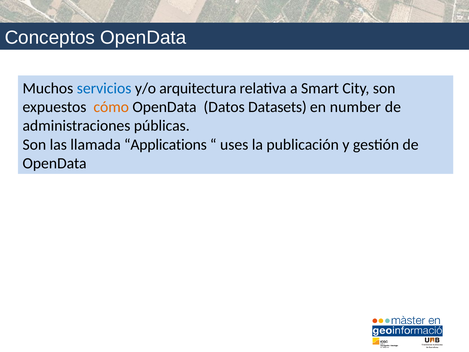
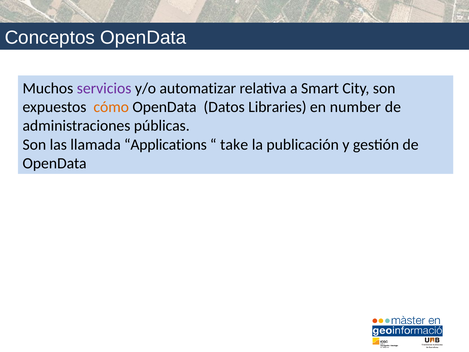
servicios colour: blue -> purple (104, 88)
arquitectura: arquitectura -> automatizar (198, 88)
Datasets: Datasets -> Libraries (277, 107)
uses: uses -> take (234, 144)
